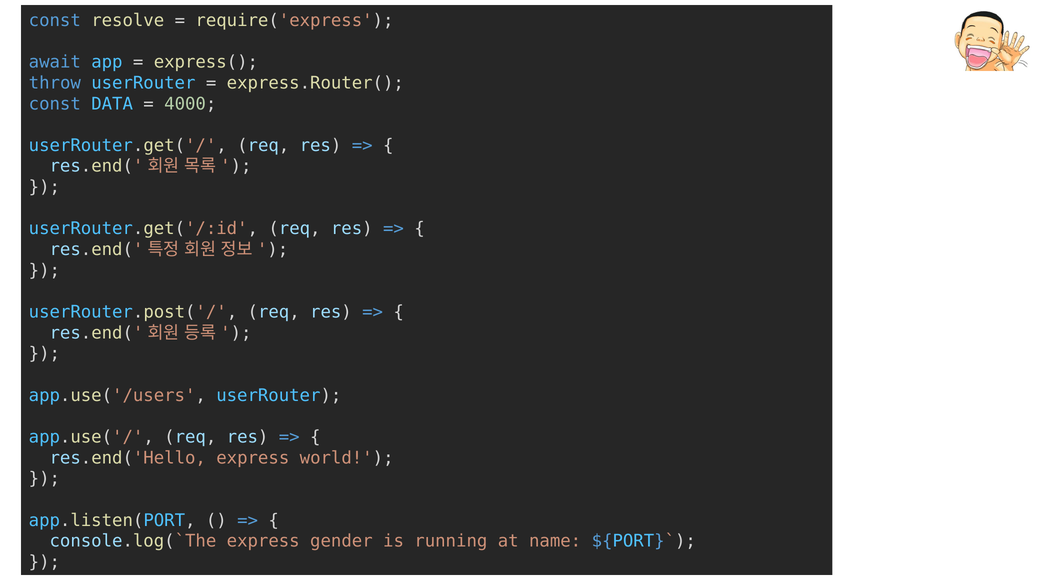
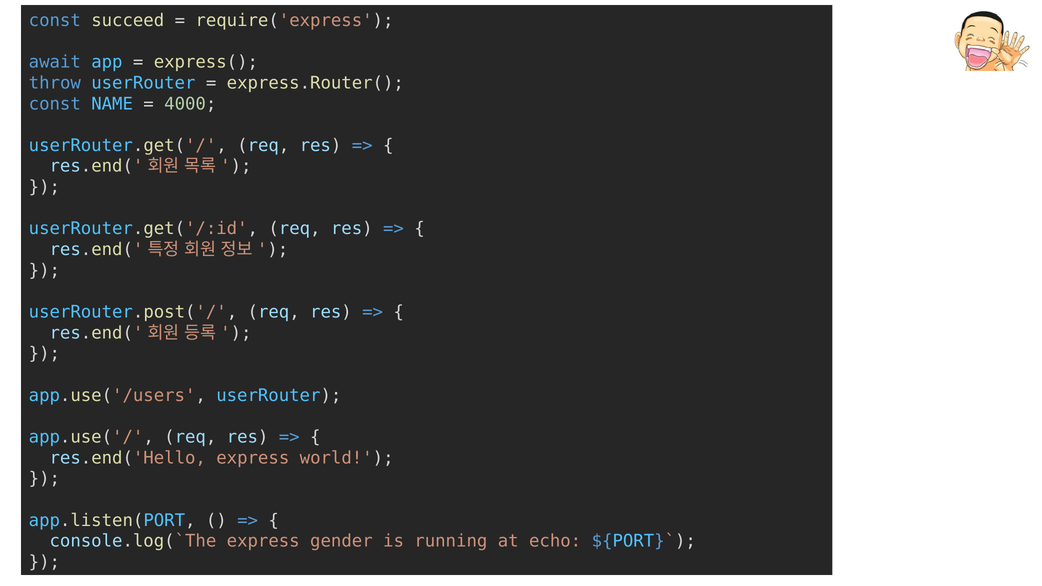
resolve: resolve -> succeed (128, 20)
DATA: DATA -> NAME (112, 104)
name: name -> echo (555, 541)
